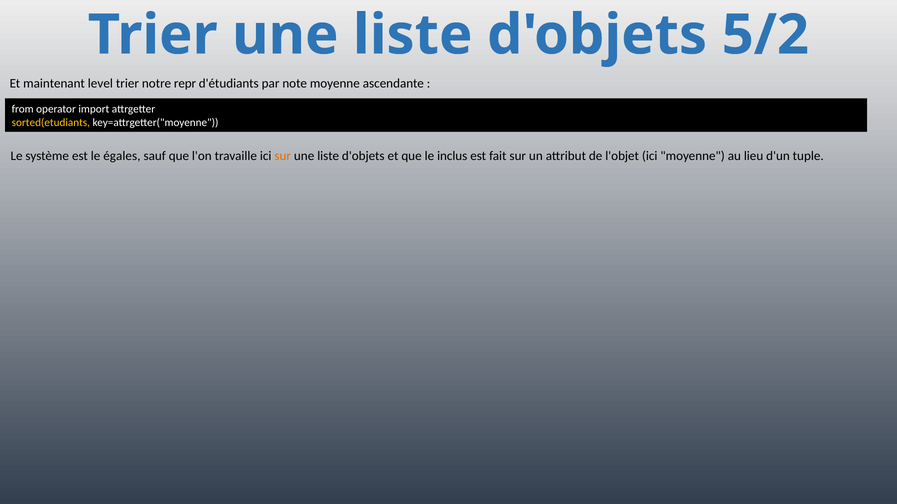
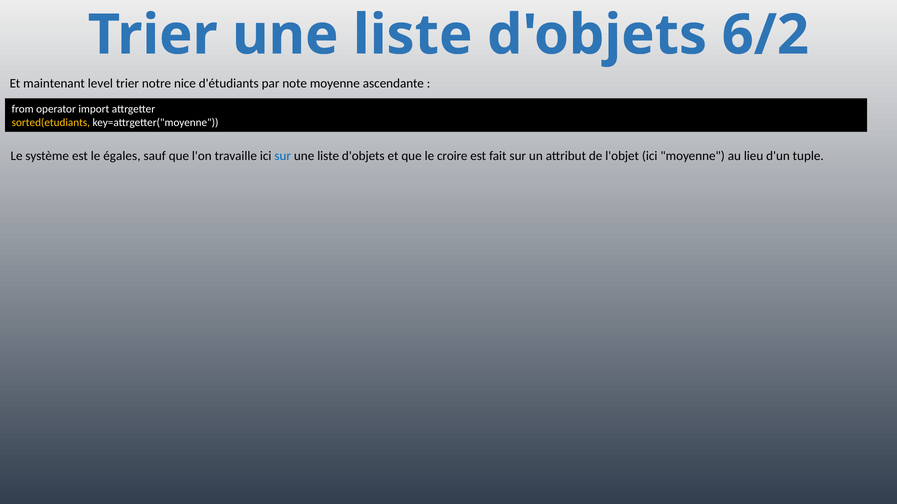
5/2: 5/2 -> 6/2 (765, 35)
repr: repr -> nice (185, 84)
sur colour: orange -> blue (283, 156)
inclus: inclus -> croire (452, 156)
